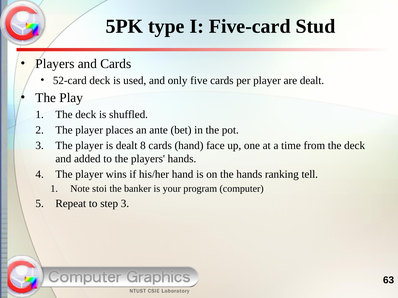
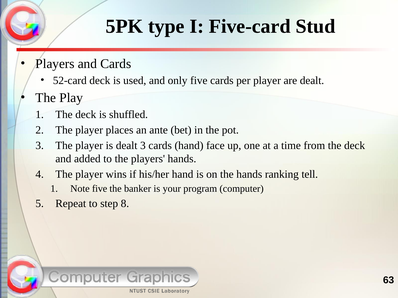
dealt 8: 8 -> 3 (143, 146)
Note stoi: stoi -> five (100, 189)
step 3: 3 -> 8 (125, 204)
